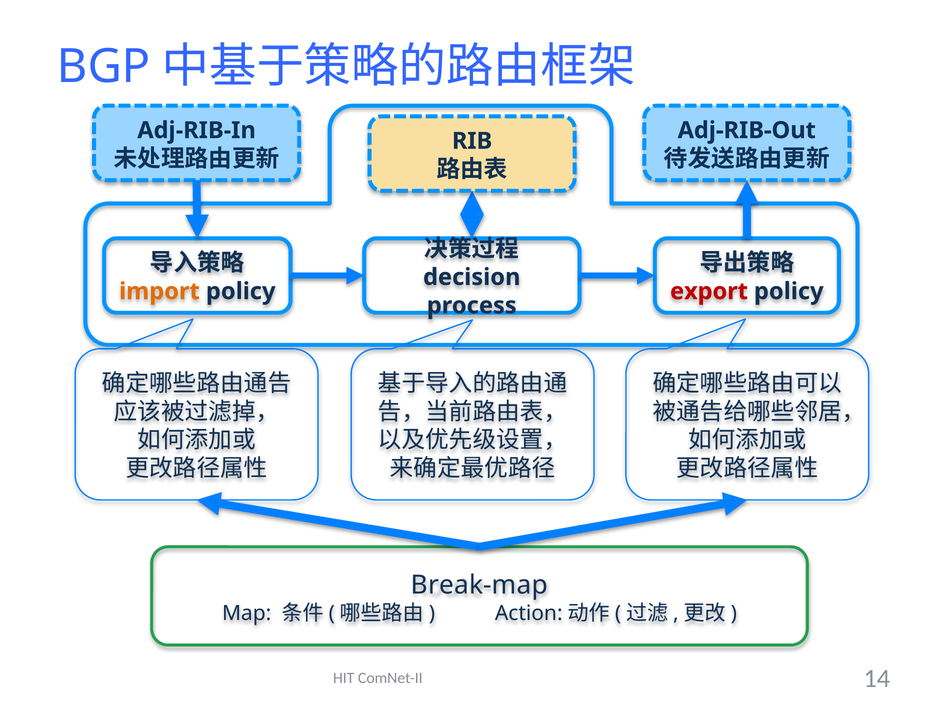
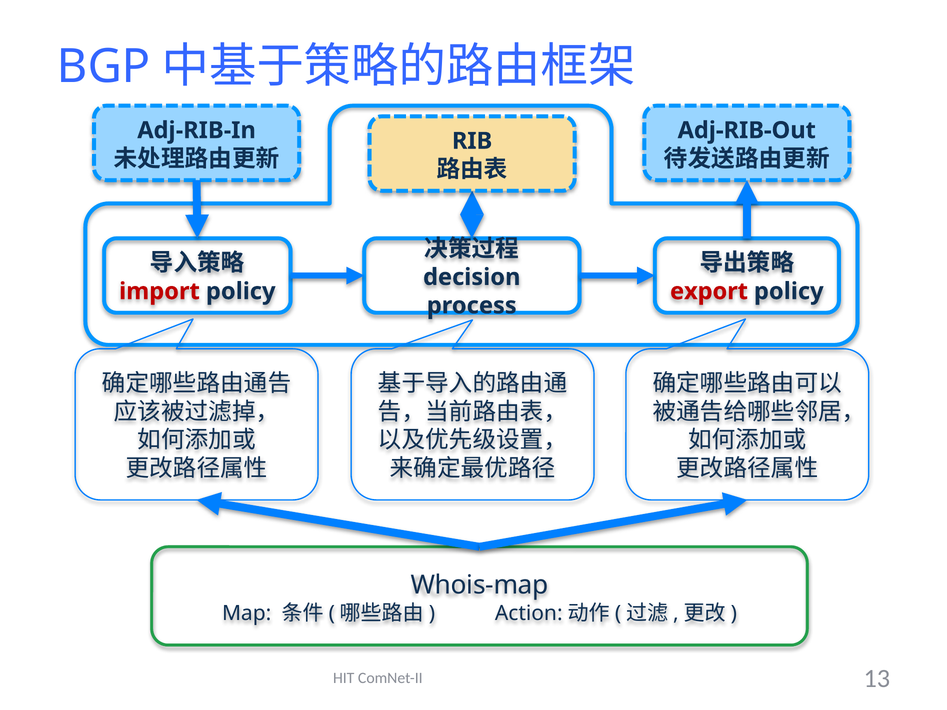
import colour: orange -> red (159, 291)
Break-map: Break-map -> Whois-map (480, 585)
14: 14 -> 13 (877, 679)
